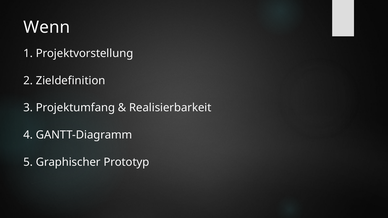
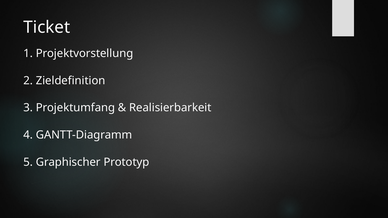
Wenn: Wenn -> Ticket (47, 27)
